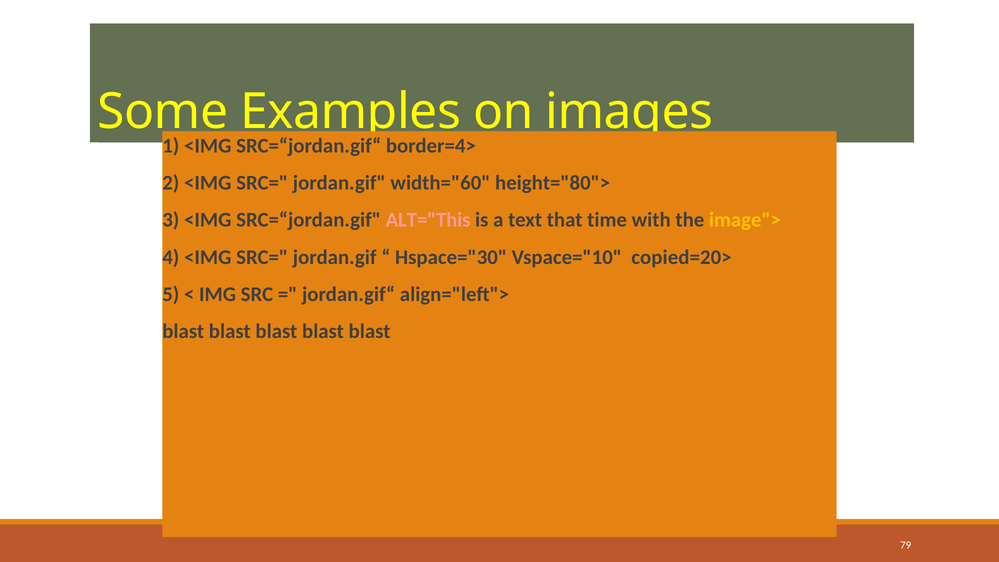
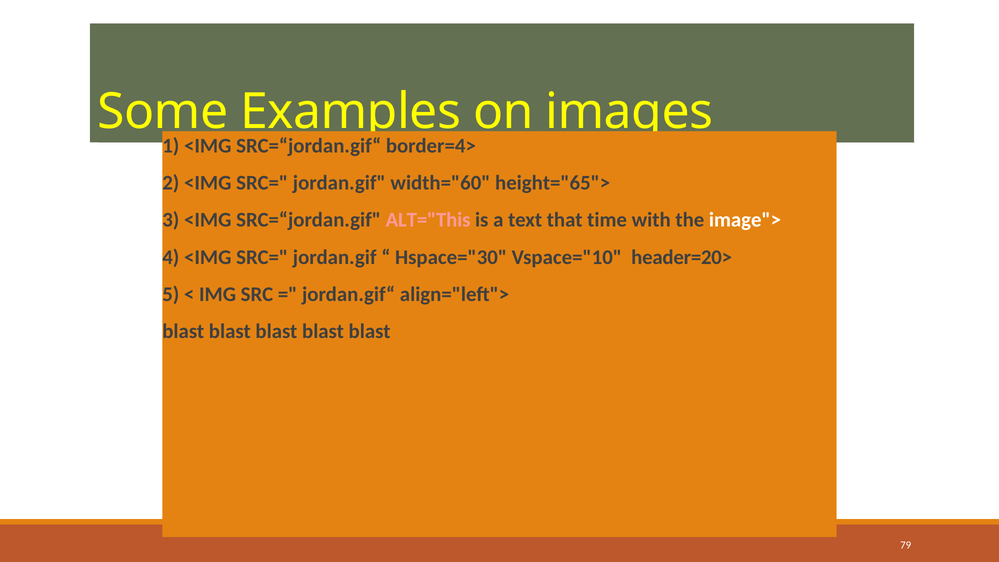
height="80">: height="80"> -> height="65"> (553, 183)
image"> colour: yellow -> white (745, 220)
copied=20>: copied=20> -> header=20> (682, 257)
